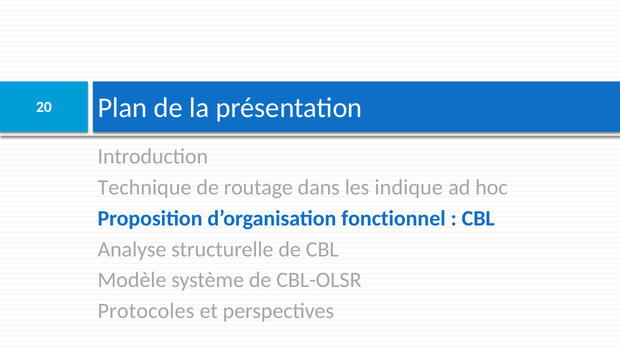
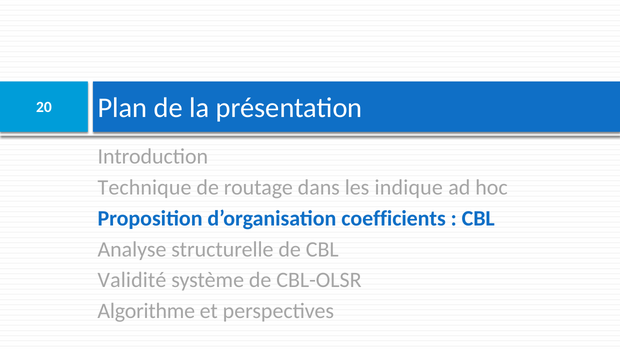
fonctionnel: fonctionnel -> coefficients (394, 218)
Modèle: Modèle -> Validité (132, 280)
Protocoles: Protocoles -> Algorithme (146, 311)
